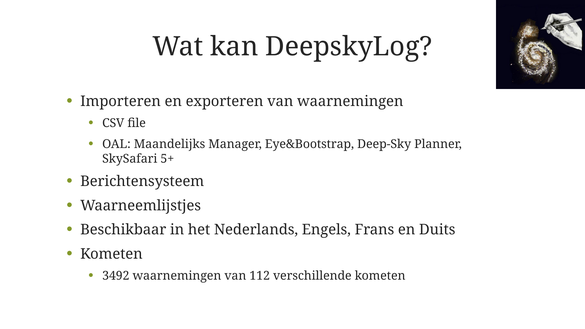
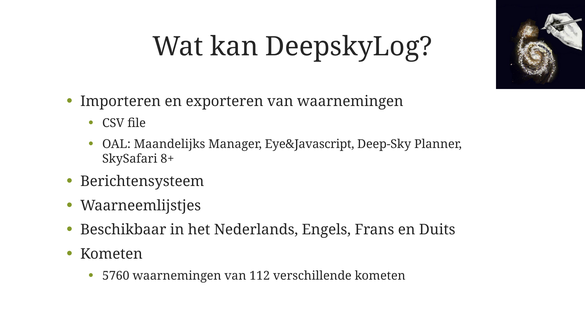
Eye&Bootstrap: Eye&Bootstrap -> Eye&Javascript (310, 144)
5+: 5+ -> 8+ (167, 159)
3492: 3492 -> 5760 (116, 276)
